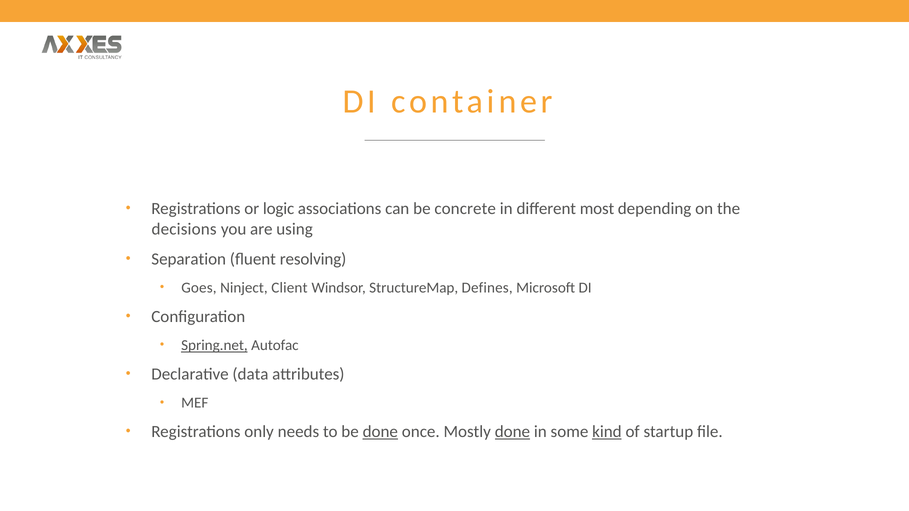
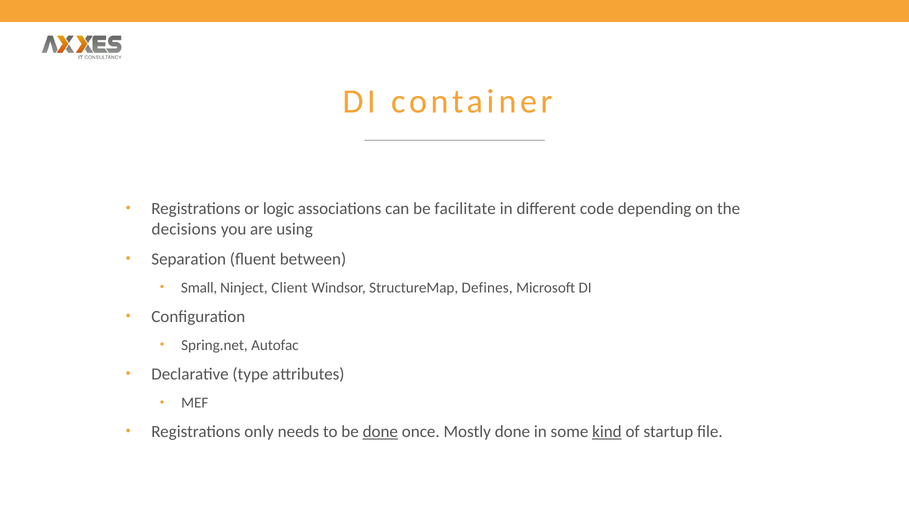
concrete: concrete -> facilitate (465, 209)
most: most -> code (597, 209)
resolving: resolving -> between (313, 259)
Goes: Goes -> Small (199, 288)
Spring.net underline: present -> none (214, 346)
data: data -> type (250, 374)
done underline: present -> none (512, 432)
